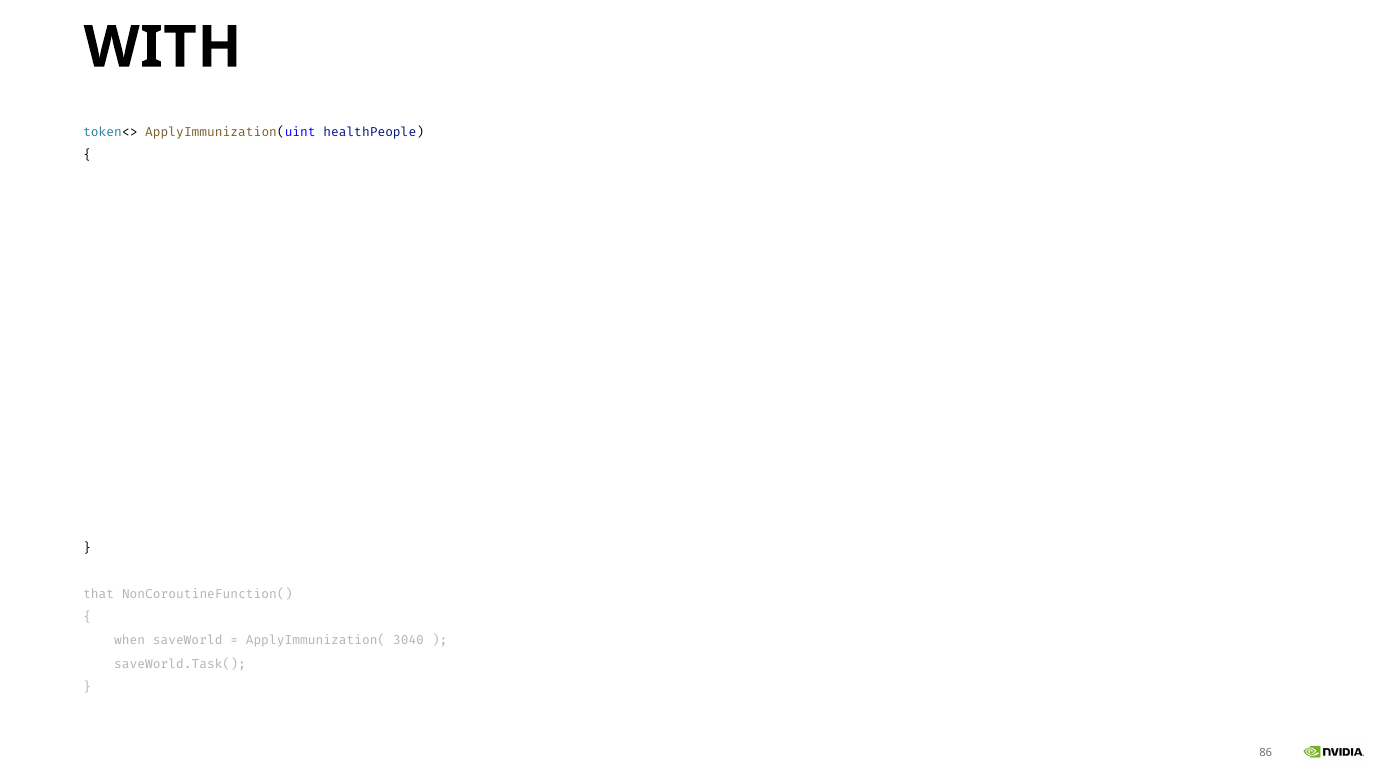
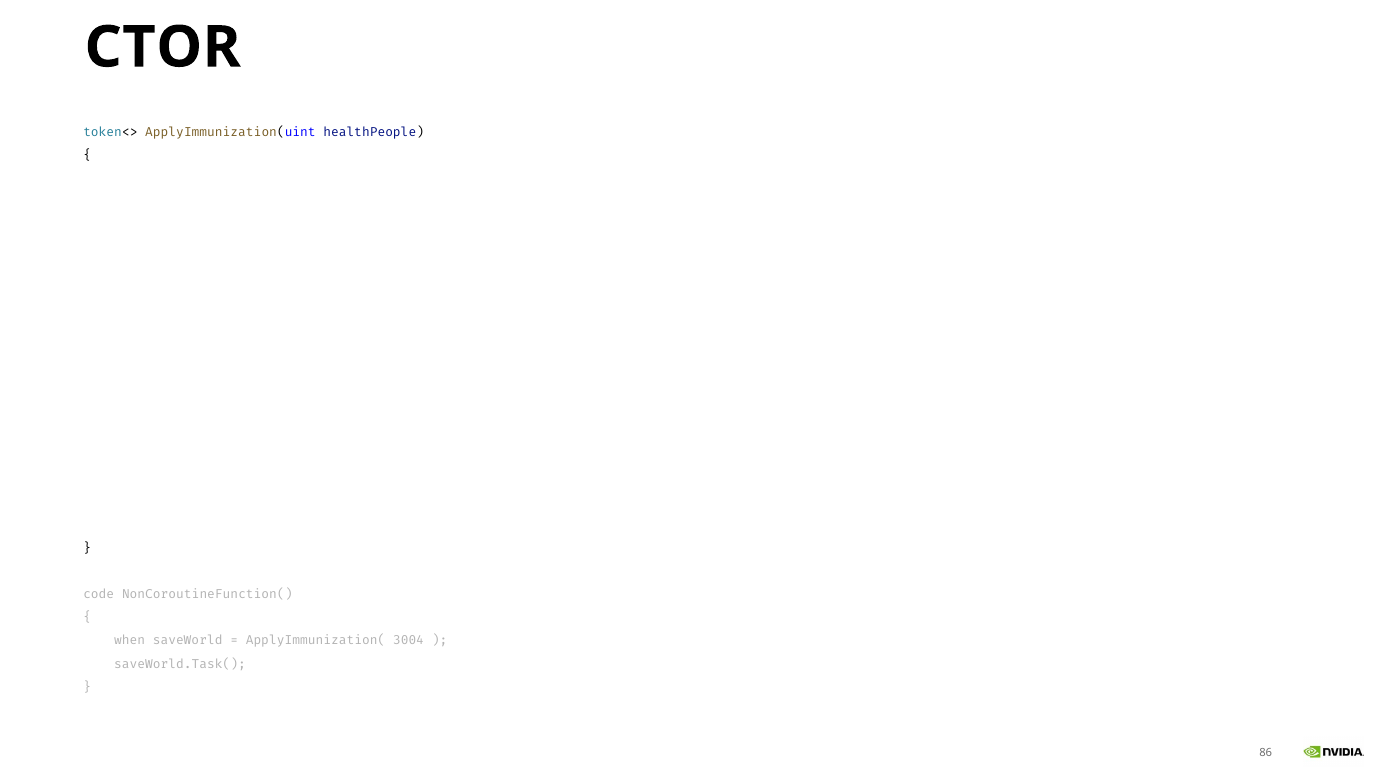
WITH: WITH -> CTOR (163, 47)
that: that -> code (99, 594)
3040: 3040 -> 3004 (409, 641)
